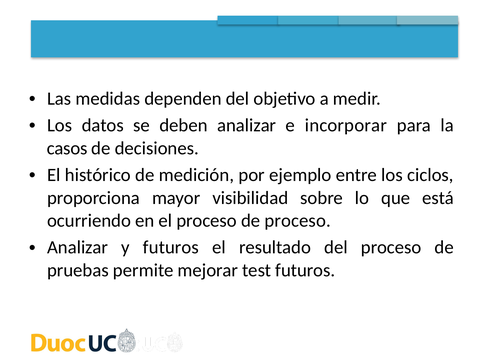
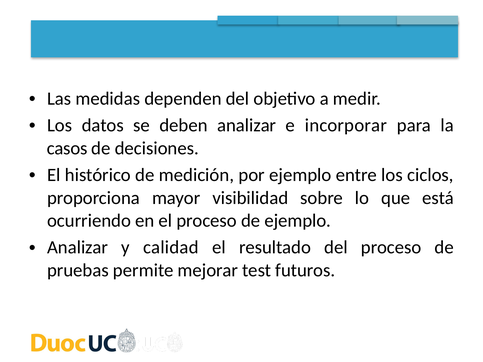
de proceso: proceso -> ejemplo (298, 221)
y futuros: futuros -> calidad (171, 248)
